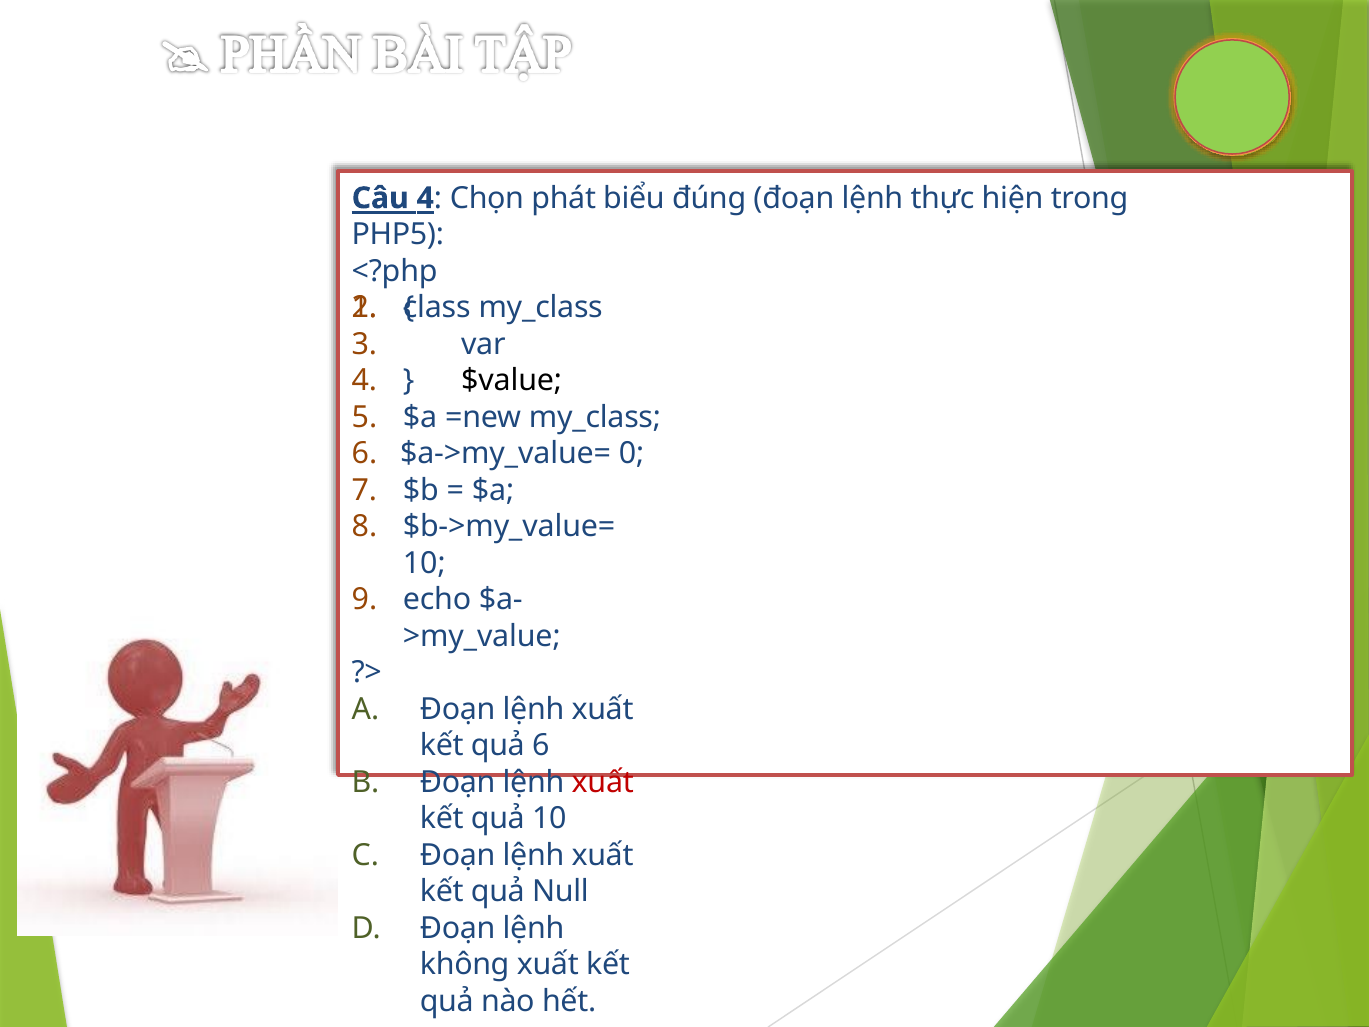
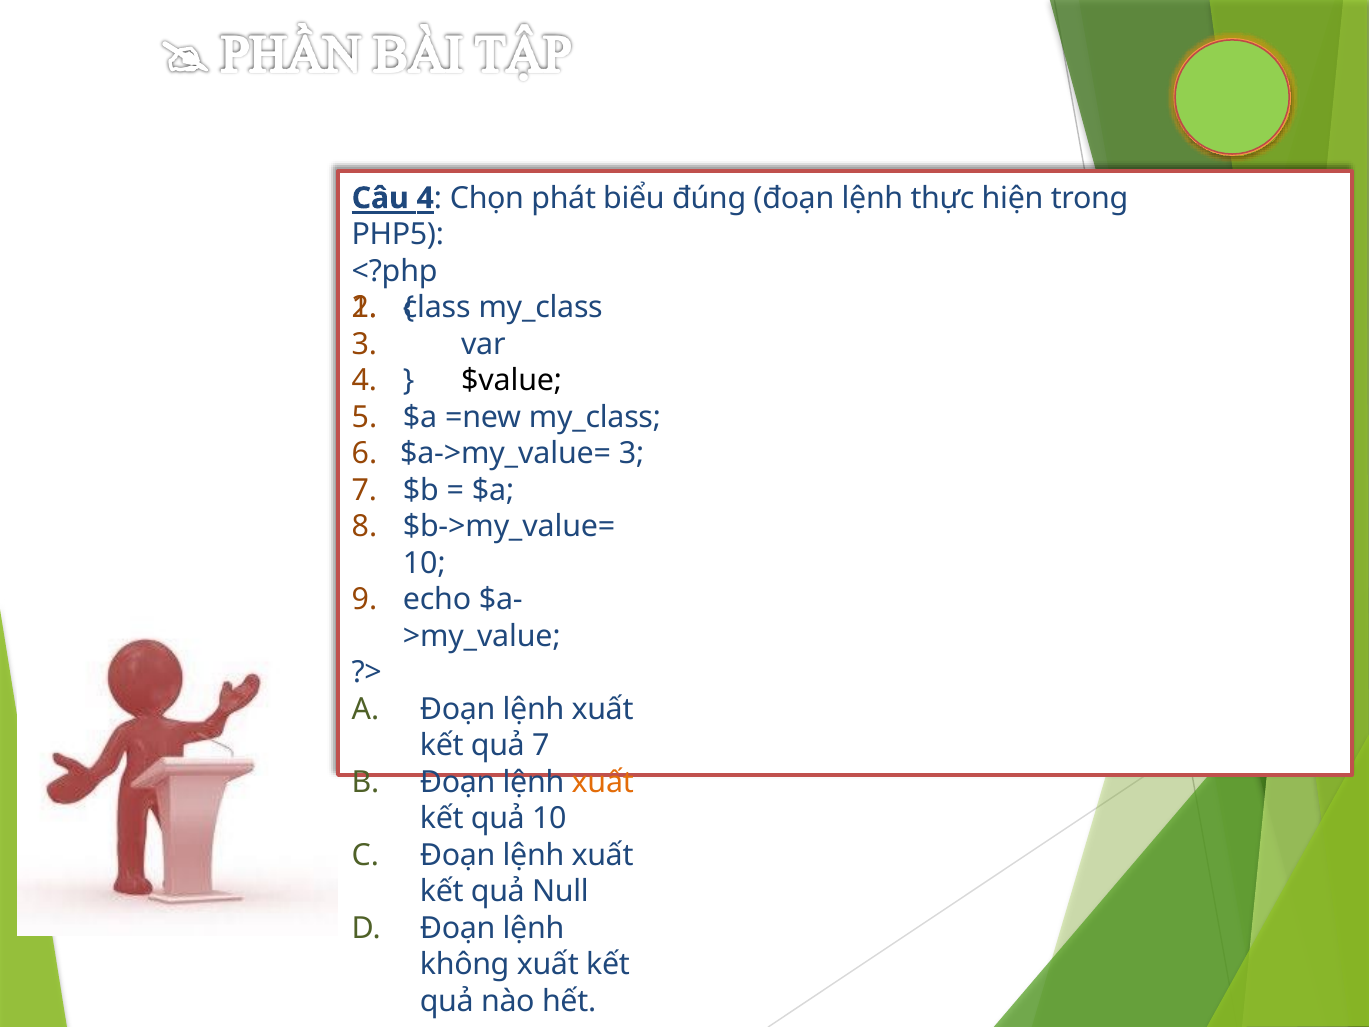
$a->my_value= 0: 0 -> 3 (632, 454)
quả 6: 6 -> 7 (541, 746)
xuất colour: red -> orange (603, 782)
